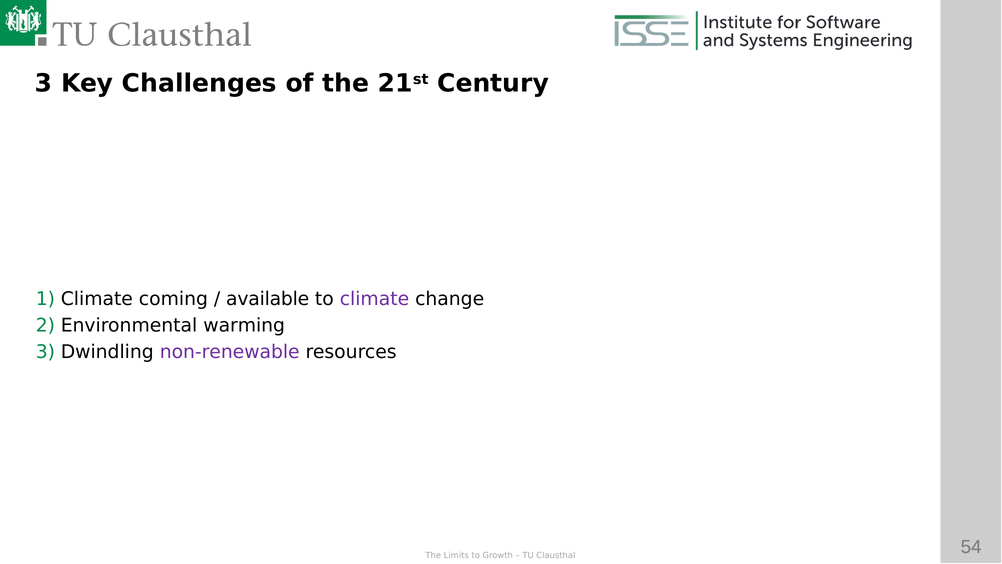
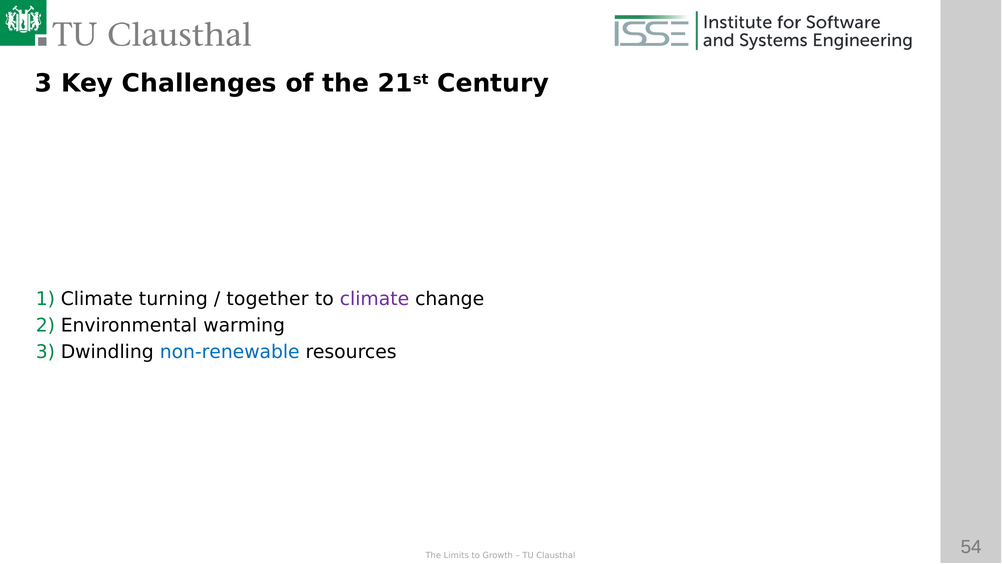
coming: coming -> turning (173, 299)
available: available -> together (267, 299)
non-renewable colour: purple -> blue (230, 352)
